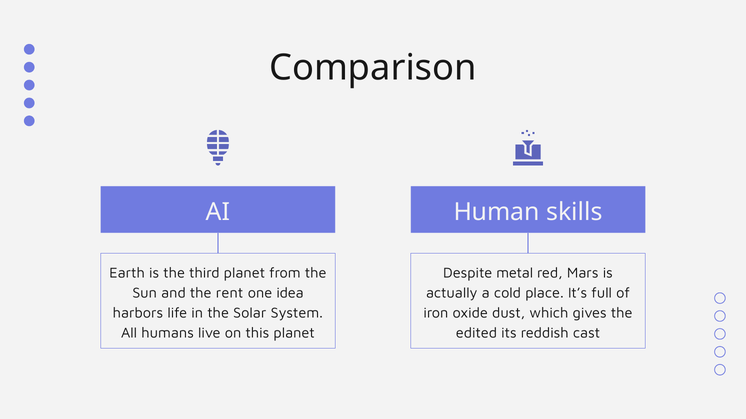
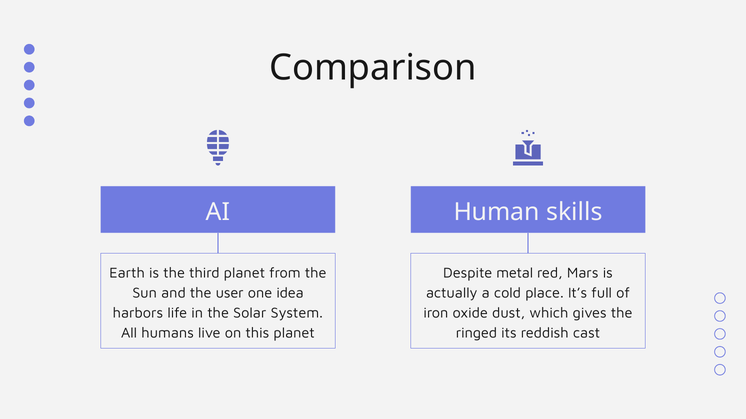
rent: rent -> user (230, 293)
edited: edited -> ringed (476, 333)
